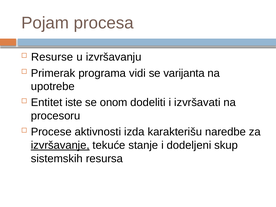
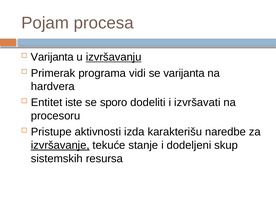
Resurse: Resurse -> Varijanta (52, 57)
izvršavanju underline: none -> present (114, 57)
upotrebe: upotrebe -> hardvera (53, 86)
onom: onom -> sporo (114, 103)
Procese: Procese -> Pristupe (51, 132)
